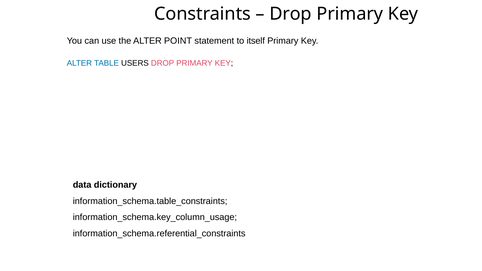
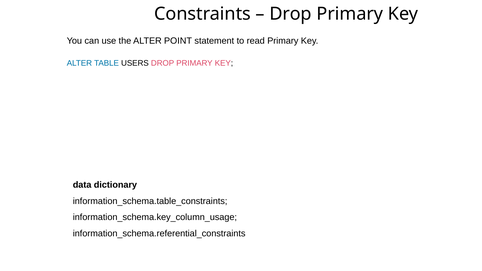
itself: itself -> read (256, 41)
